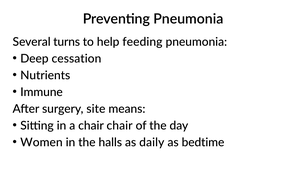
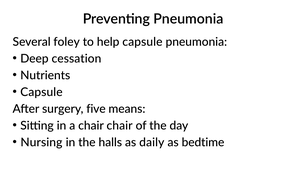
turns: turns -> foley (67, 42)
help feeding: feeding -> capsule (142, 42)
Immune: Immune -> Capsule (41, 92)
site: site -> five (96, 109)
Women: Women -> Nursing (41, 142)
